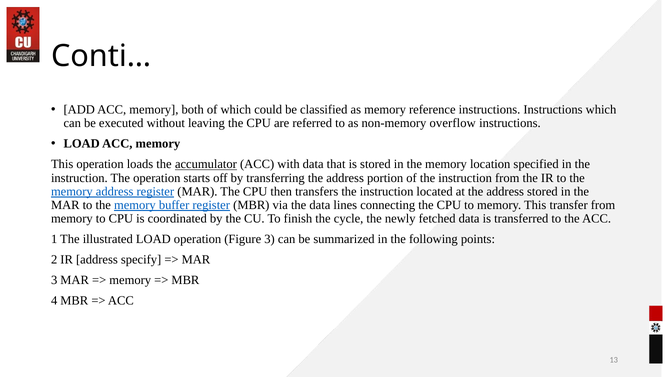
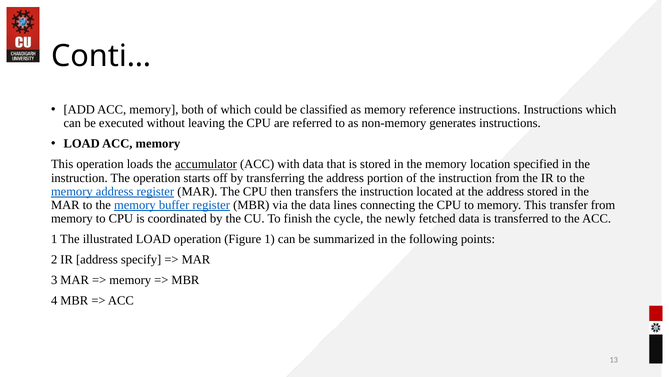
overflow: overflow -> generates (453, 123)
Figure 3: 3 -> 1 (270, 239)
